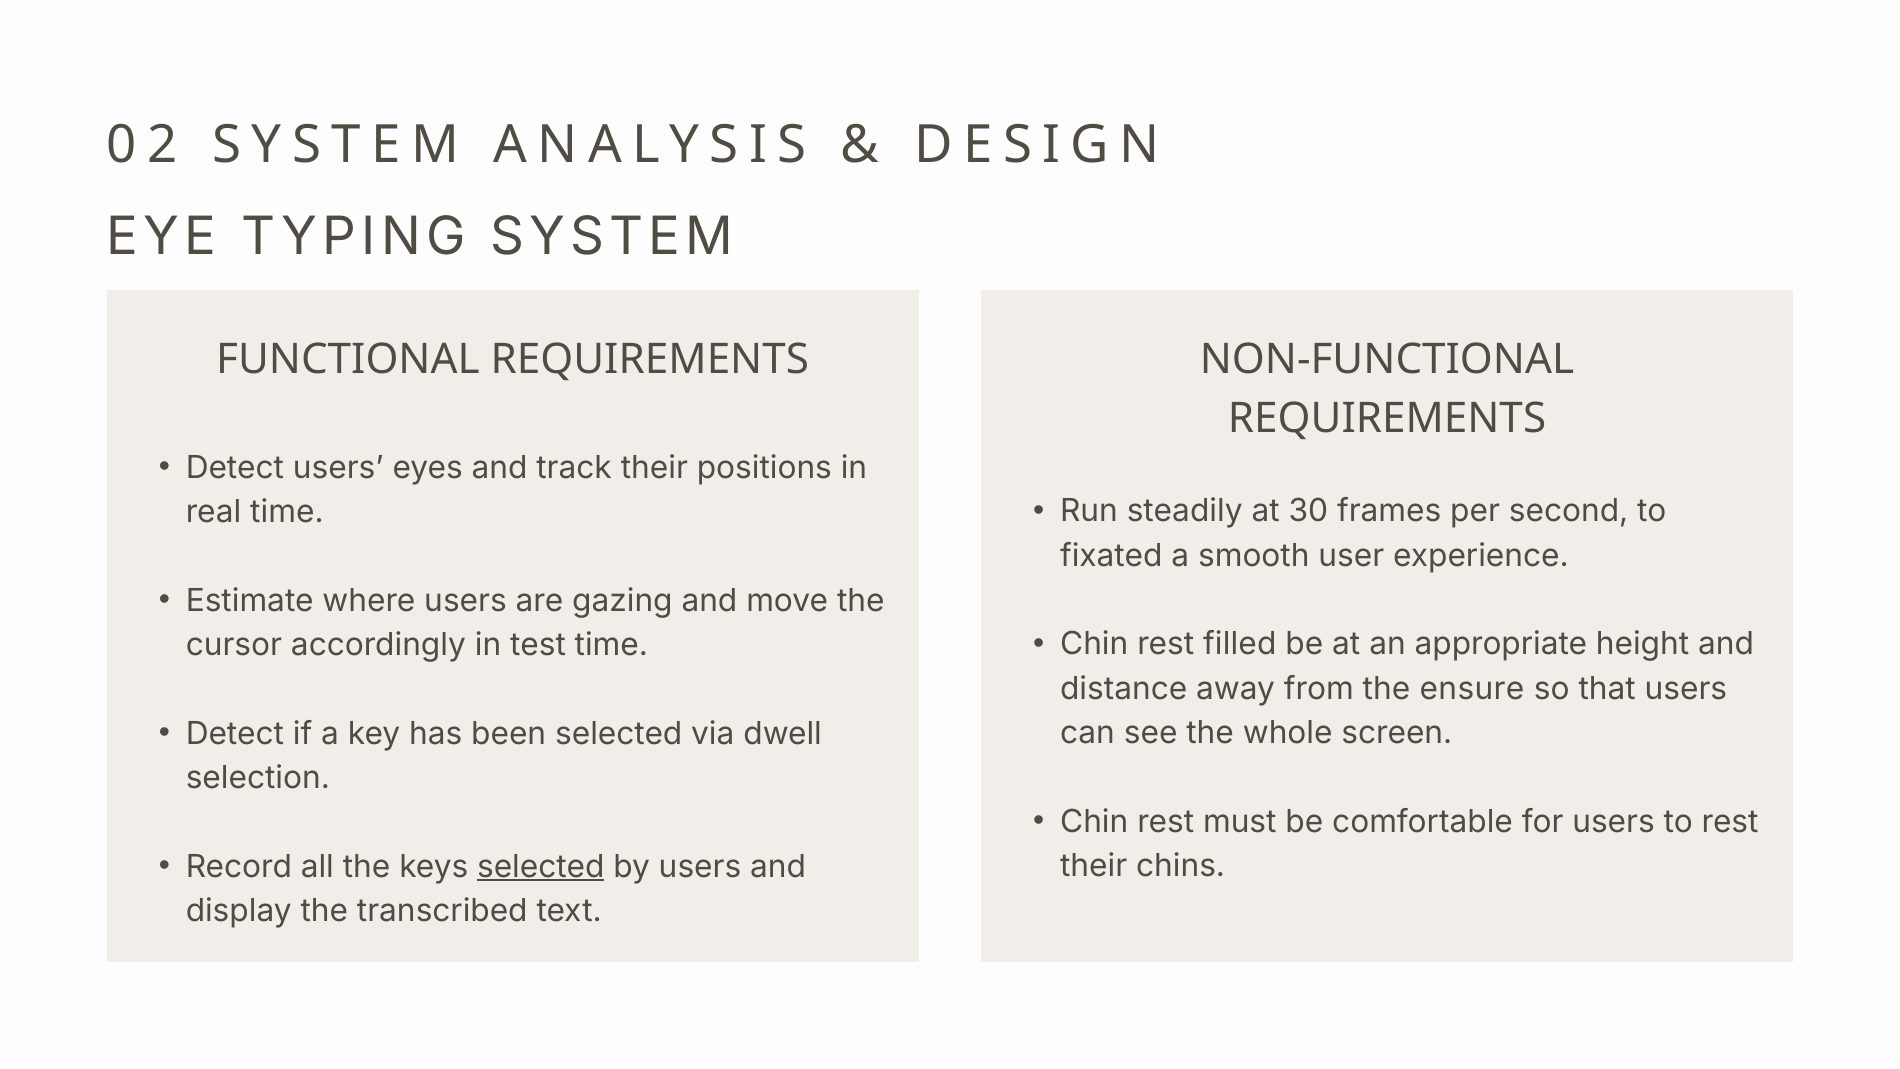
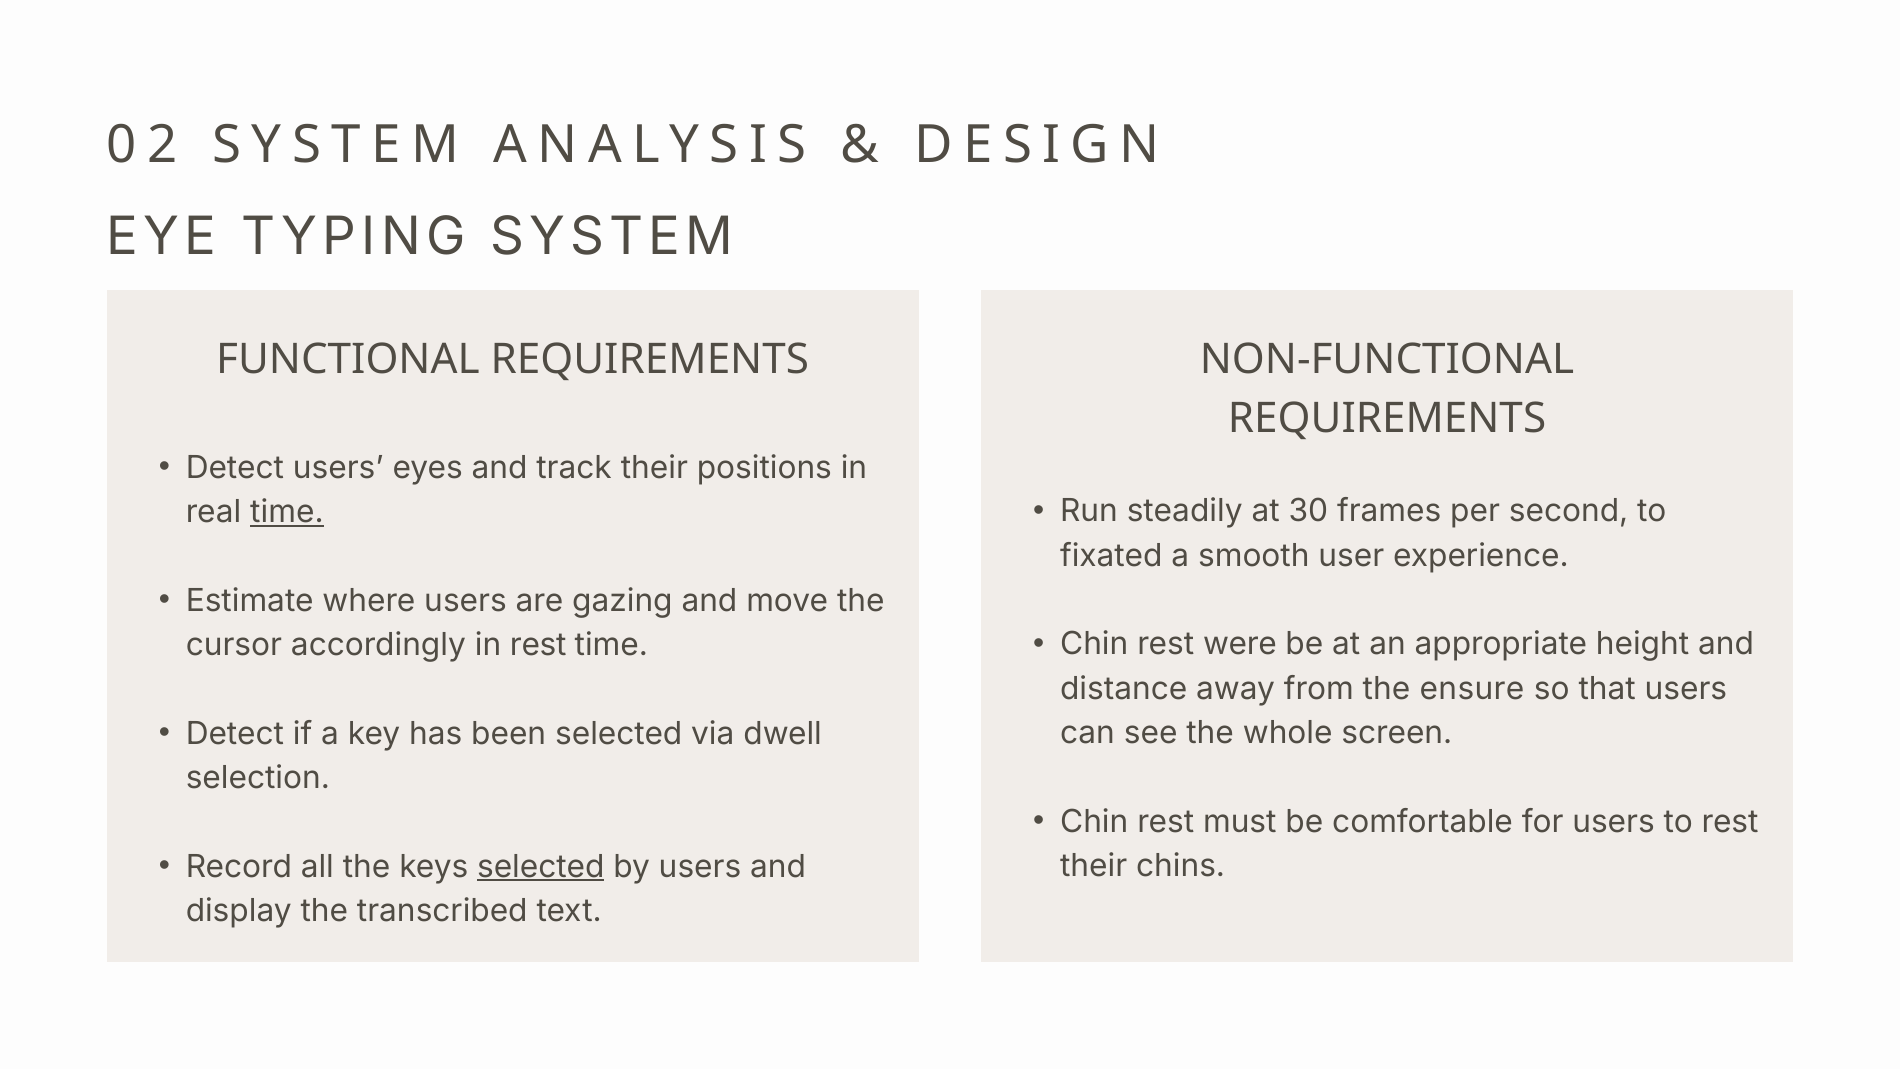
time underline: none -> present (287, 512)
filled: filled -> were (1240, 644)
in test: test -> rest (538, 645)
